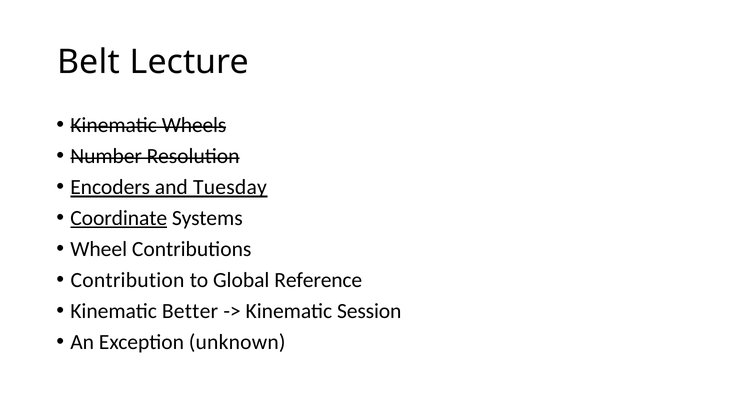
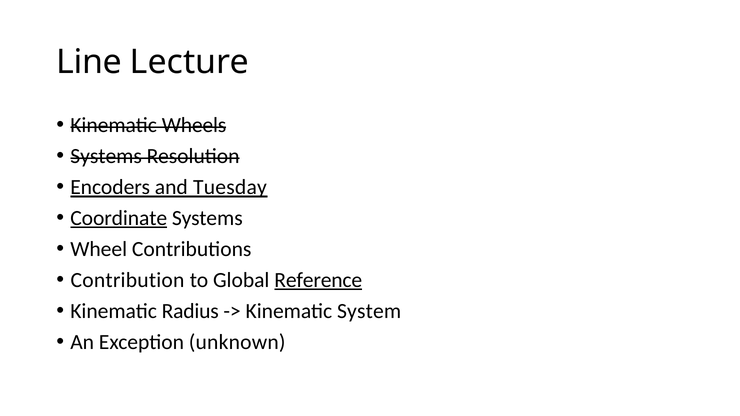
Belt: Belt -> Line (89, 62)
Number: Number -> Systems (106, 156)
Reference underline: none -> present (318, 280)
Better: Better -> Radius (190, 311)
Session: Session -> System (369, 311)
